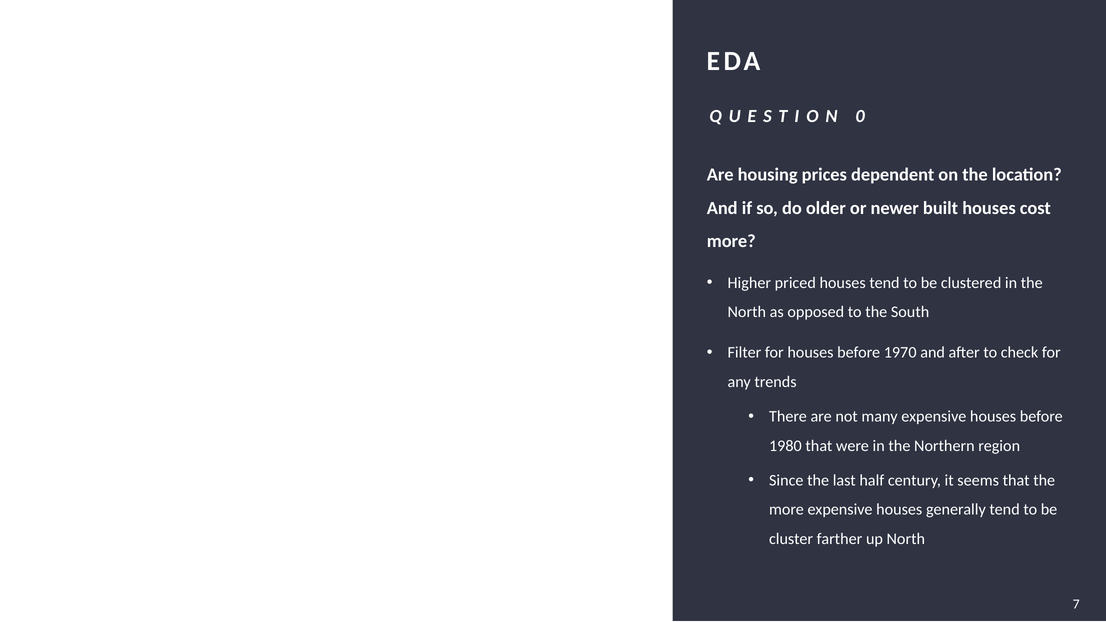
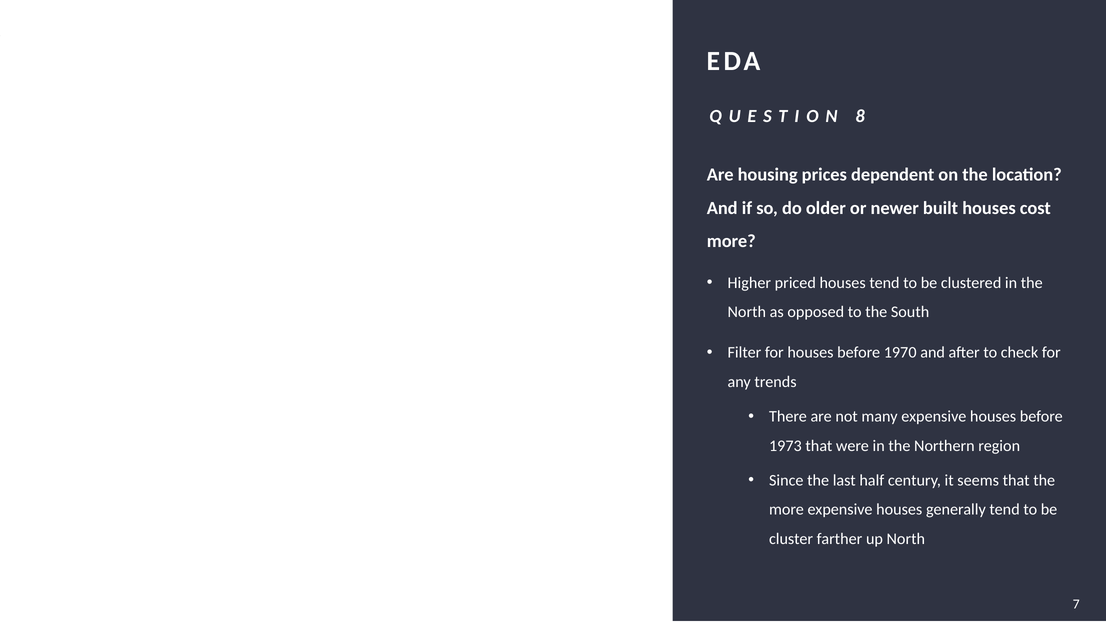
0: 0 -> 8 (860, 116)
1980: 1980 -> 1973 (785, 446)
